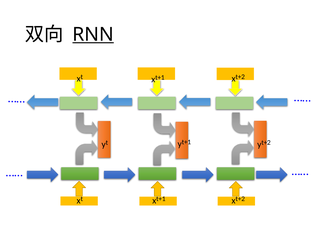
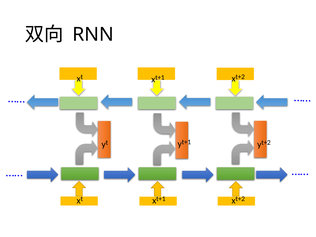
RNN underline: present -> none (93, 34)
